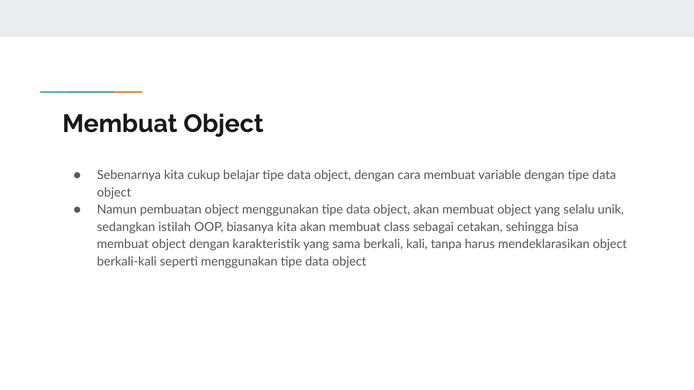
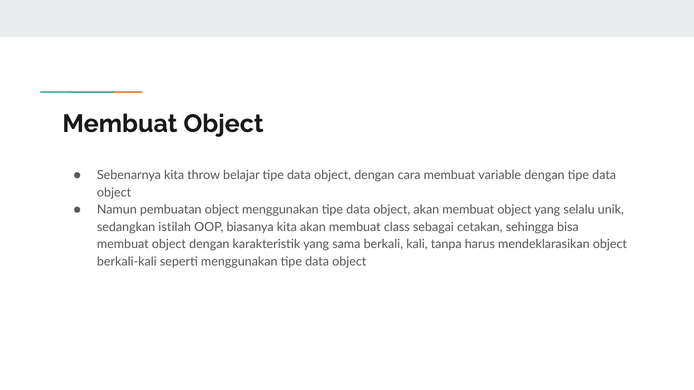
cukup: cukup -> throw (204, 175)
